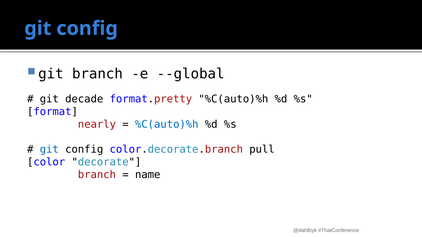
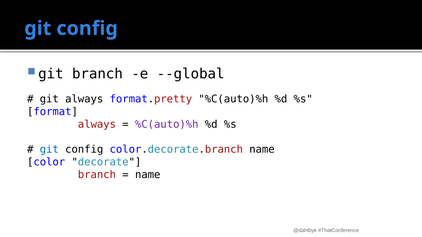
git decade: decade -> always (84, 99)
nearly: nearly -> always (97, 124)
%C(auto)%h colour: blue -> purple (167, 124)
color.decorate.branch pull: pull -> name (262, 150)
